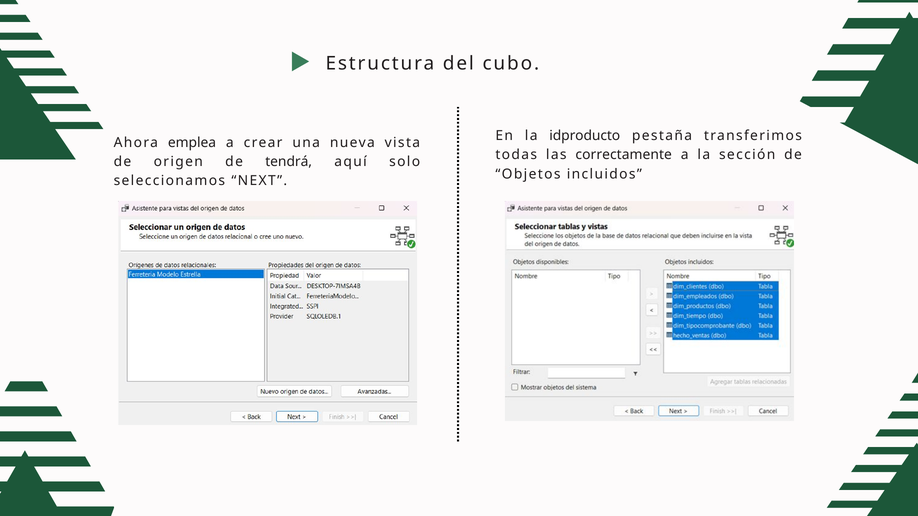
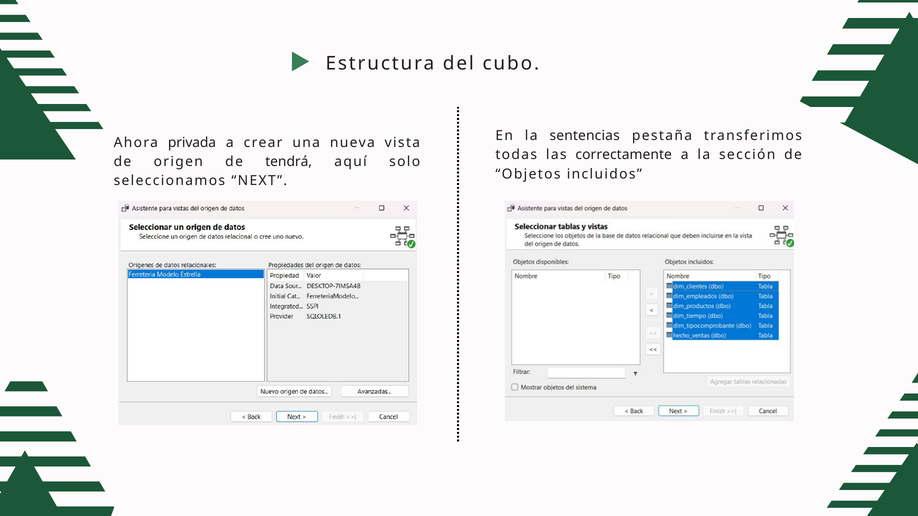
idproducto: idproducto -> sentencias (585, 136)
emplea: emplea -> privada (192, 143)
